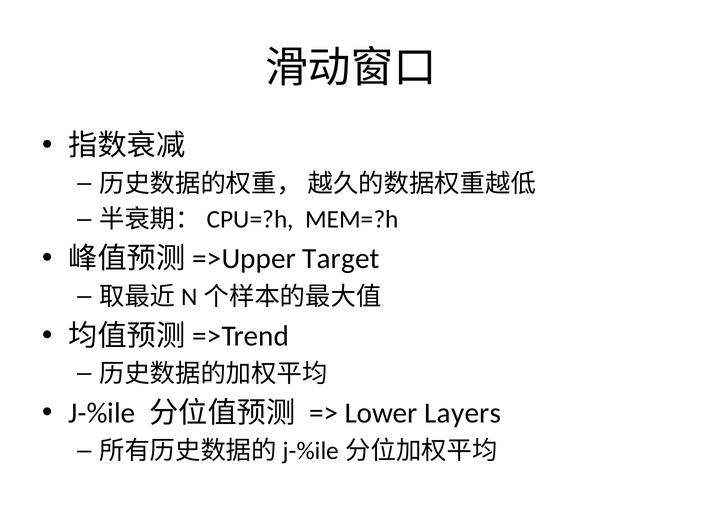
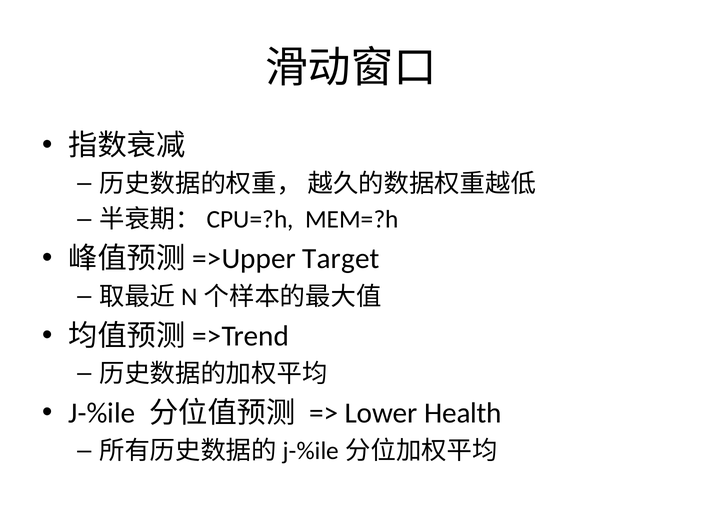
Layers: Layers -> Health (463, 413)
